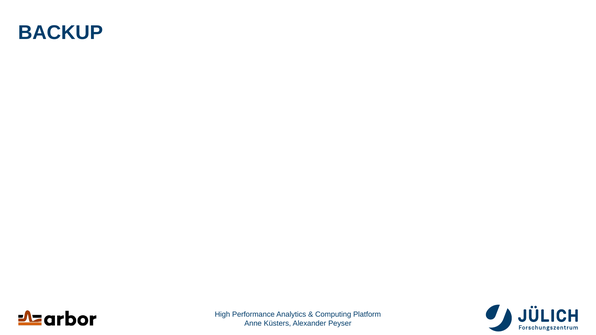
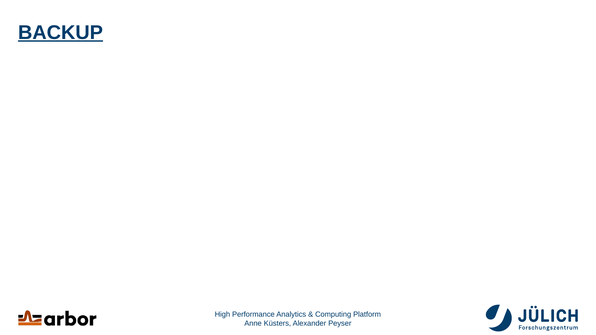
BACKUP underline: none -> present (61, 32)
